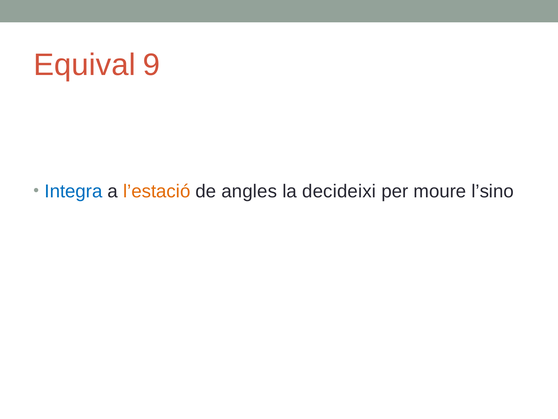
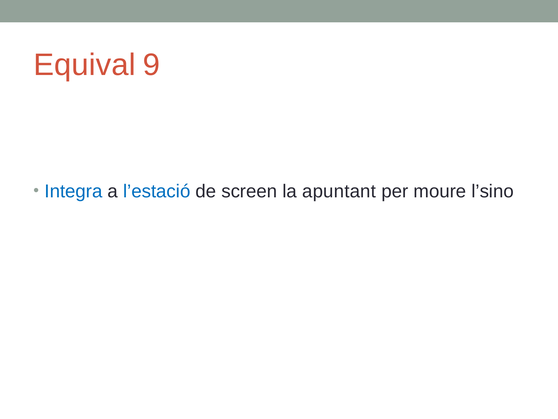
l’estació colour: orange -> blue (157, 191)
angles: angles -> screen (249, 191)
decideixi: decideixi -> apuntant (339, 191)
